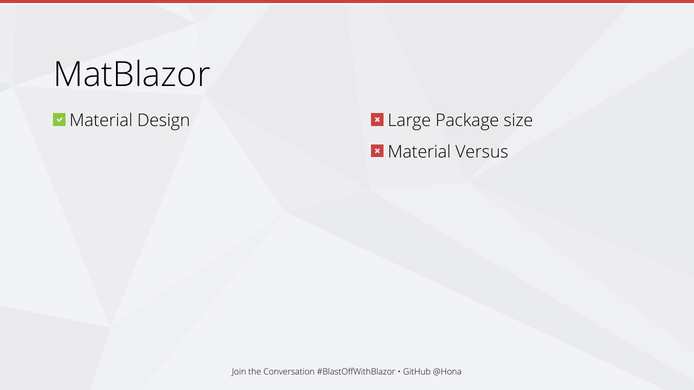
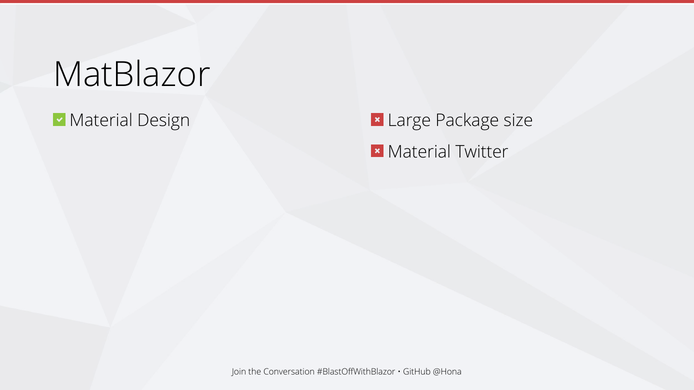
Versus: Versus -> Twitter (482, 152)
